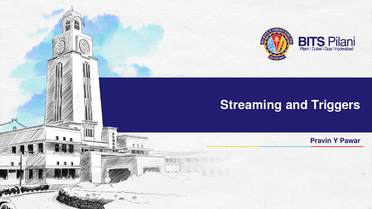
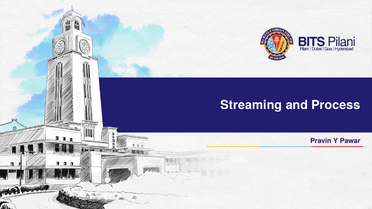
Triggers: Triggers -> Process (336, 105)
